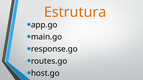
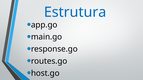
Estrutura colour: orange -> blue (75, 12)
